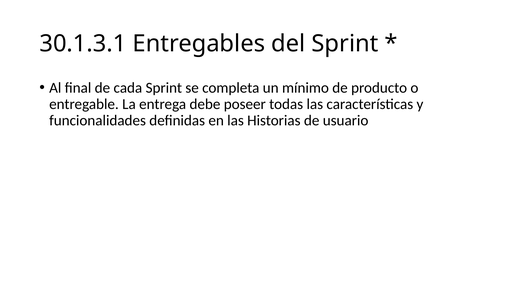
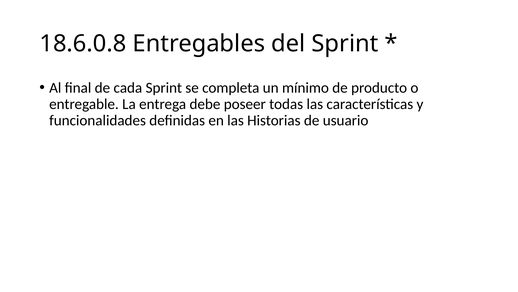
30.1.3.1: 30.1.3.1 -> 18.6.0.8 (83, 44)
